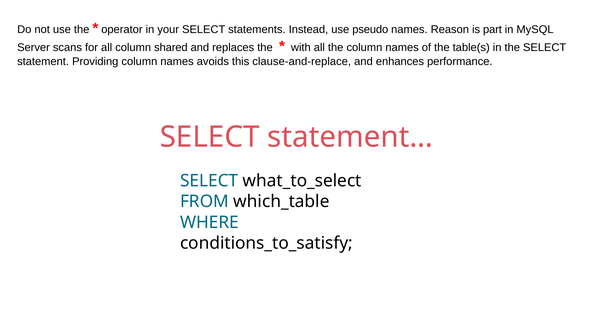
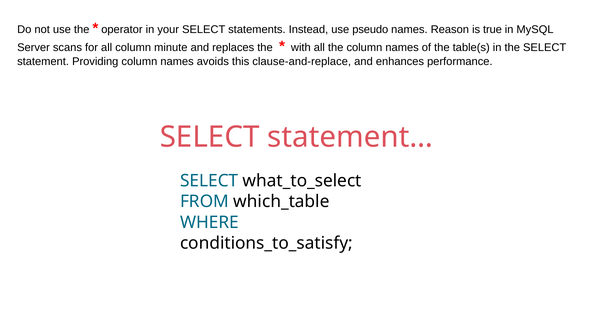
part: part -> true (492, 30)
shared: shared -> minute (171, 47)
